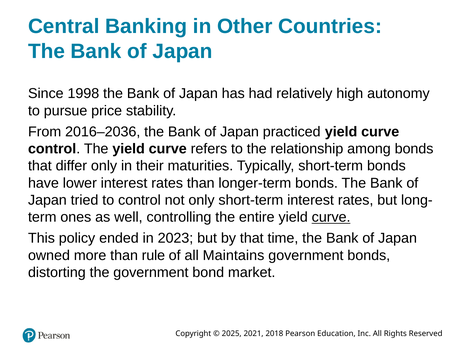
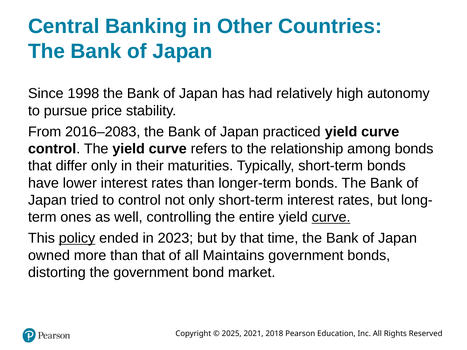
2016–2036: 2016–2036 -> 2016–2083 (103, 132)
policy underline: none -> present (77, 238)
than rule: rule -> that (153, 255)
